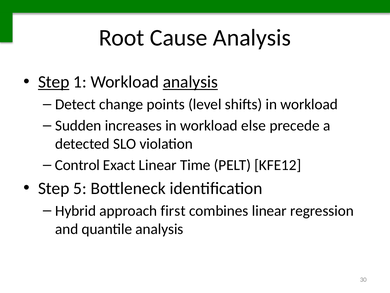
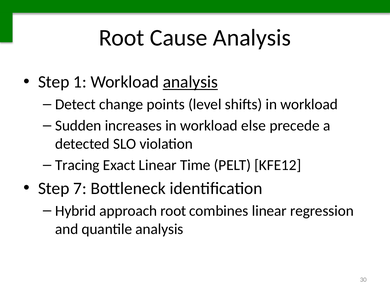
Step underline: present -> none (54, 82)
Control: Control -> Tracing (77, 165)
5: 5 -> 7 (80, 188)
approach first: first -> root (173, 210)
